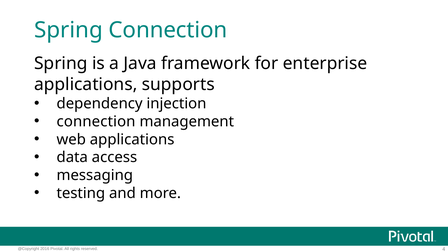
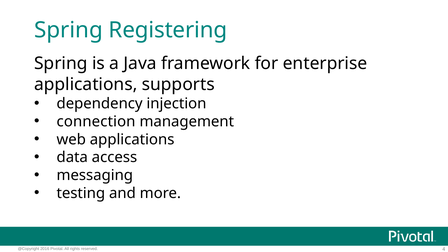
Spring Connection: Connection -> Registering (168, 30)
